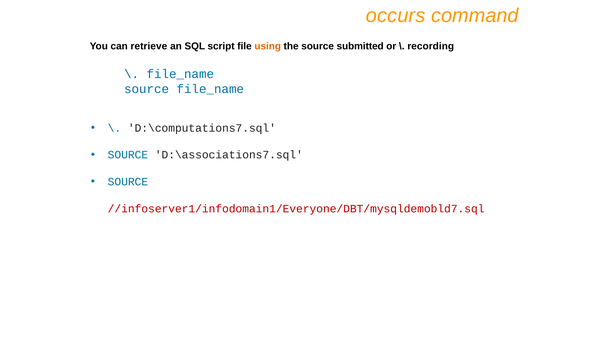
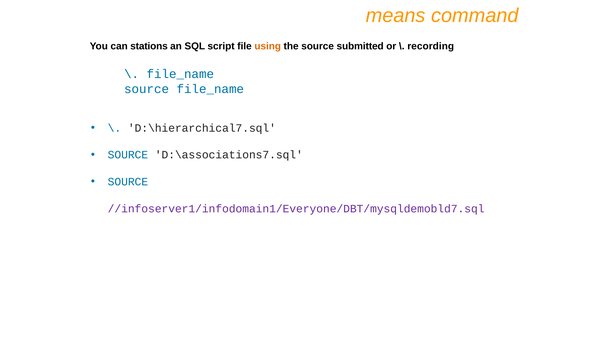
occurs: occurs -> means (396, 16)
retrieve: retrieve -> stations (149, 46)
D:\computations7.sql: D:\computations7.sql -> D:\hierarchical7.sql (202, 128)
//infoserver1/infodomain1/Everyone/DBT/mysqldemobld7.sql colour: red -> purple (296, 208)
